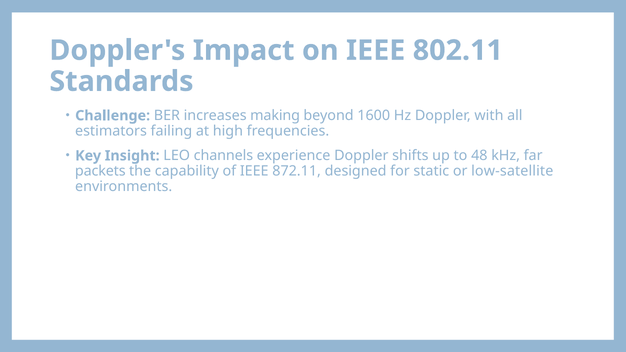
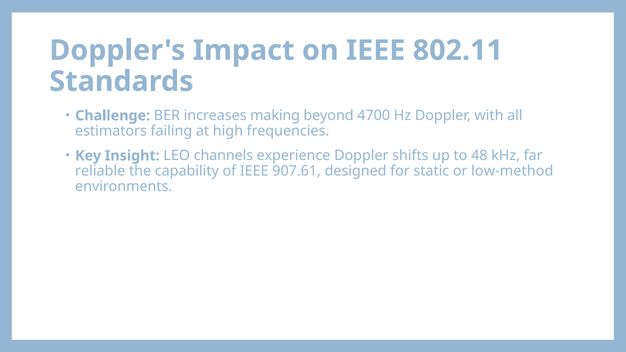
1600: 1600 -> 4700 (374, 116)
packets: packets -> reliable (100, 171)
872.11: 872.11 -> 907.61 (297, 171)
low-satellite: low-satellite -> low-method (512, 171)
